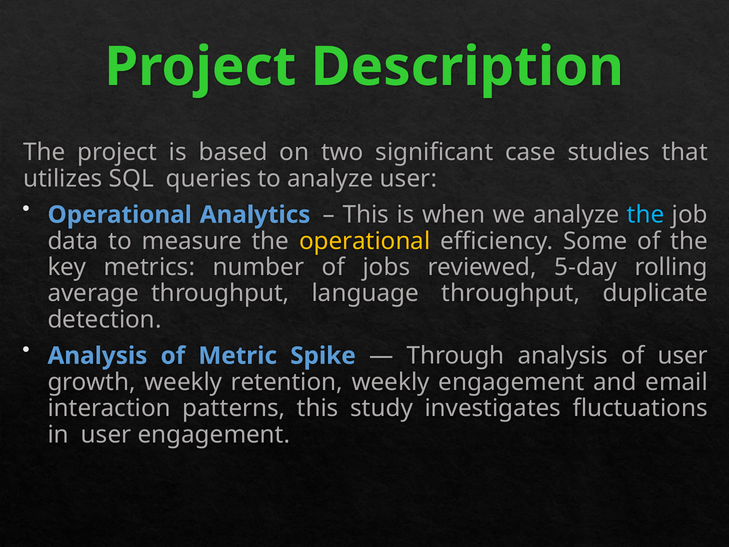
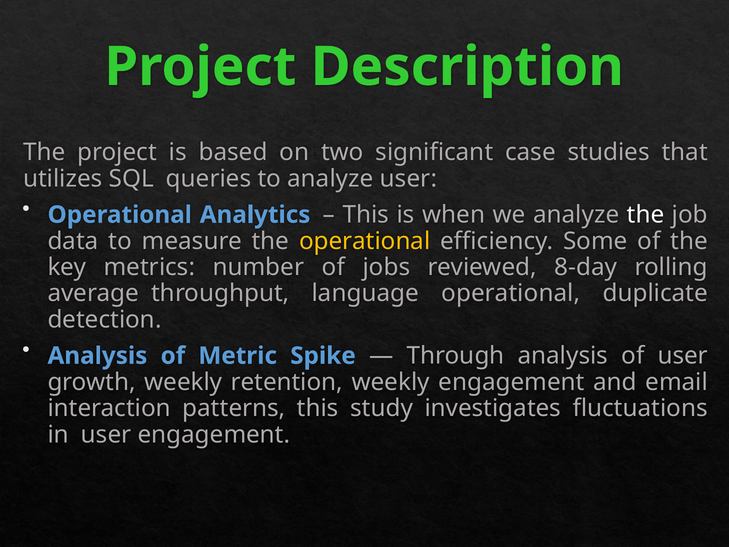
the colour: light blue -> white (646, 215)
5-day: 5-day -> 8-day (586, 267)
language throughput: throughput -> operational (511, 293)
